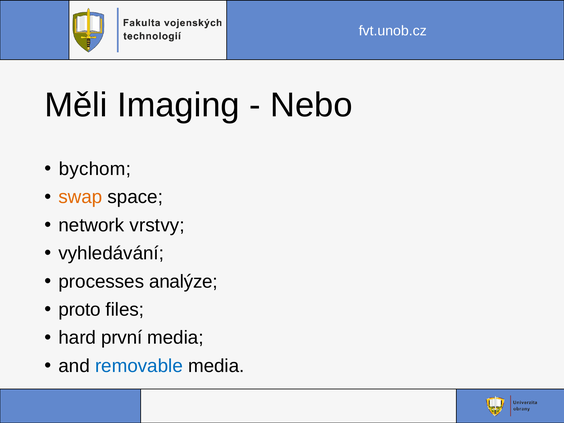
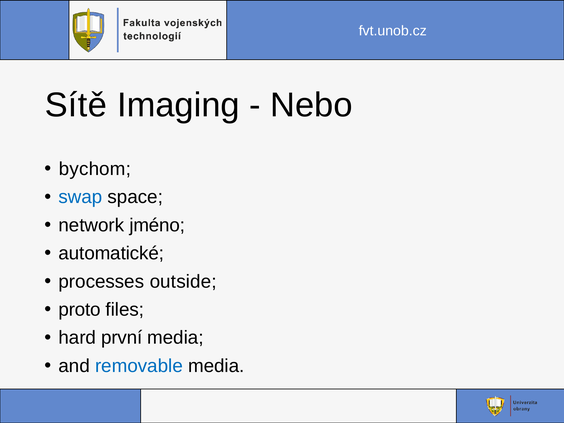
Měli: Měli -> Sítě (76, 105)
swap colour: orange -> blue (80, 197)
vrstvy: vrstvy -> jméno (157, 225)
vyhledávání: vyhledávání -> automatické (111, 253)
analýze: analýze -> outside (183, 282)
